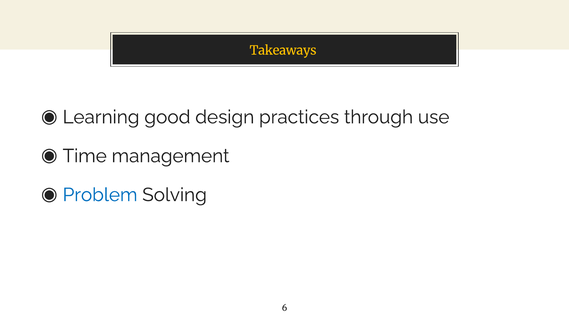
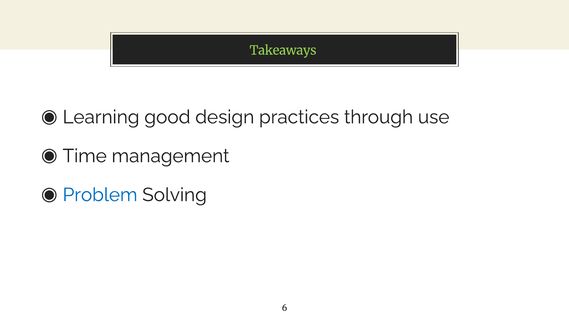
Takeaways colour: yellow -> light green (283, 50)
